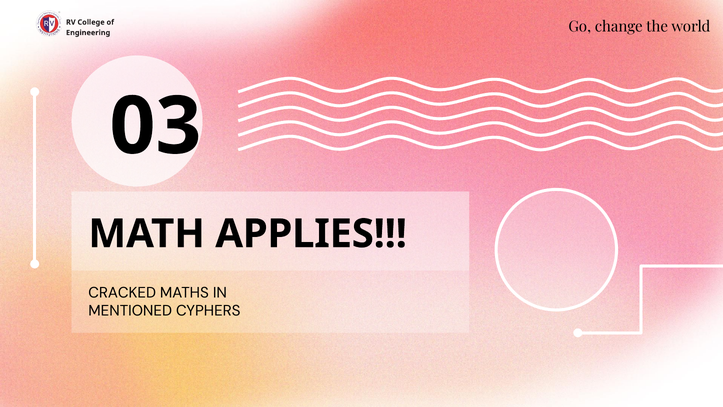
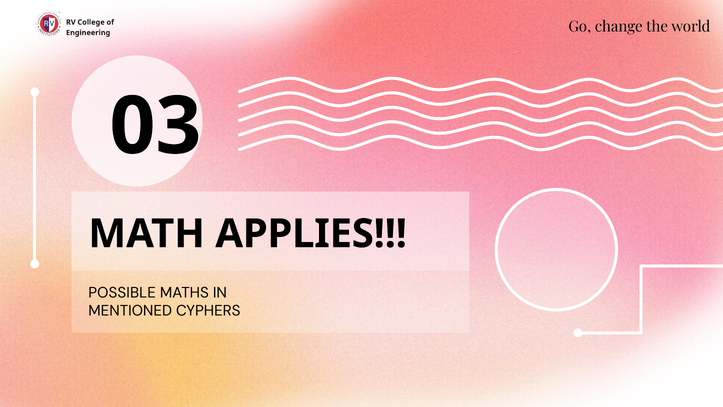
CRACKED: CRACKED -> POSSIBLE (122, 293)
